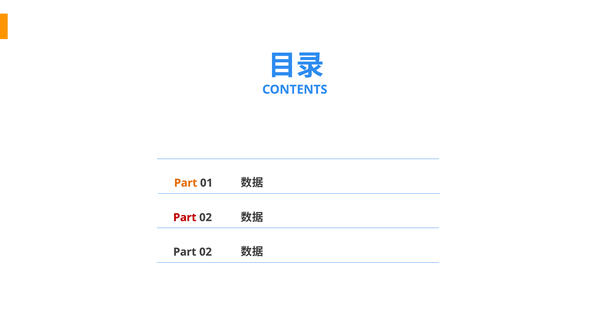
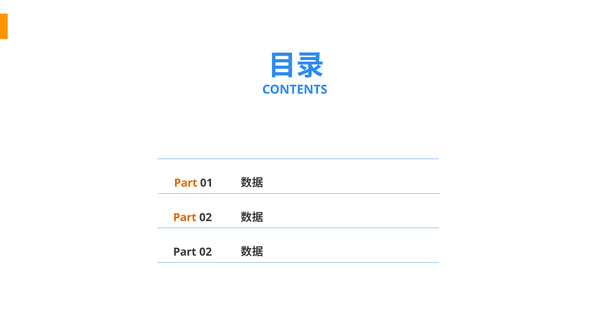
Part colour: red -> orange (185, 218)
